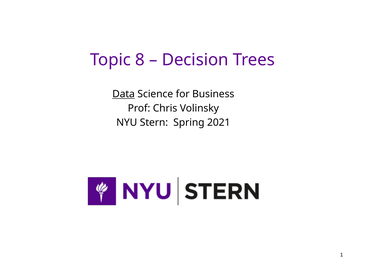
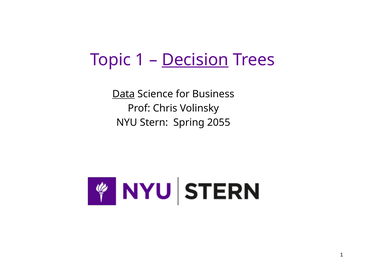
Topic 8: 8 -> 1 (140, 60)
Decision underline: none -> present (195, 60)
2021: 2021 -> 2055 (219, 122)
